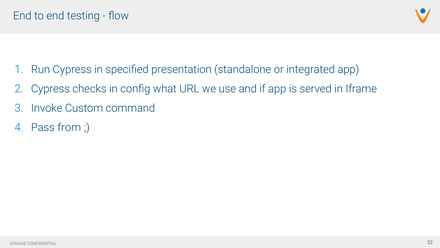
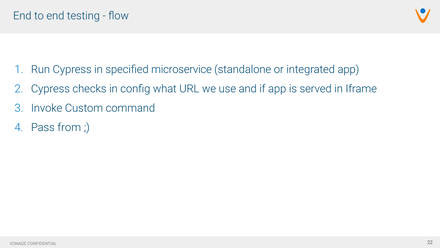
presentation: presentation -> microservice (181, 69)
